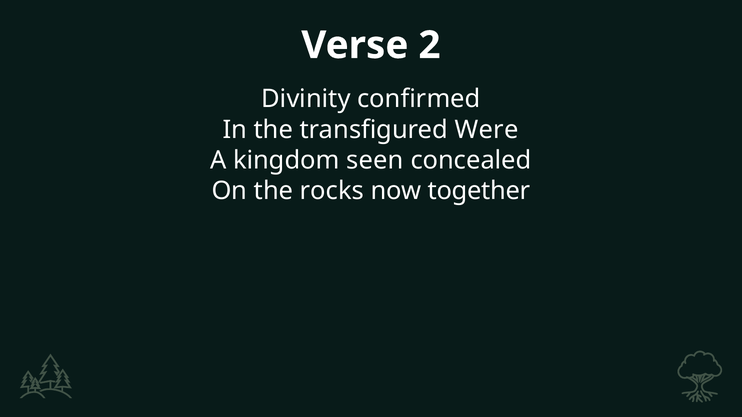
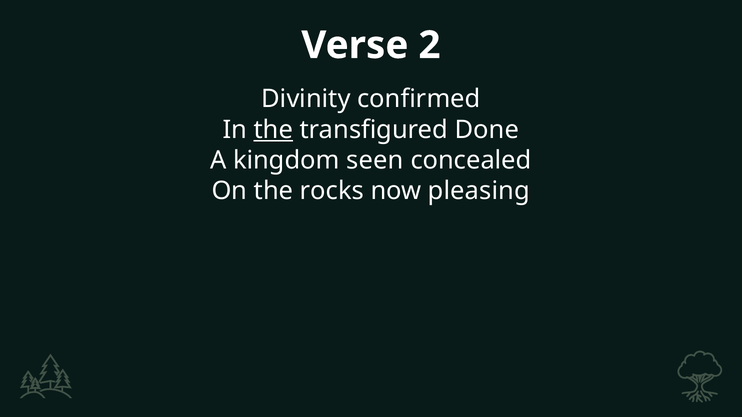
the underline: none -> present (273, 130)
Were: Were -> Done (487, 130)
together: together -> pleasing (479, 191)
